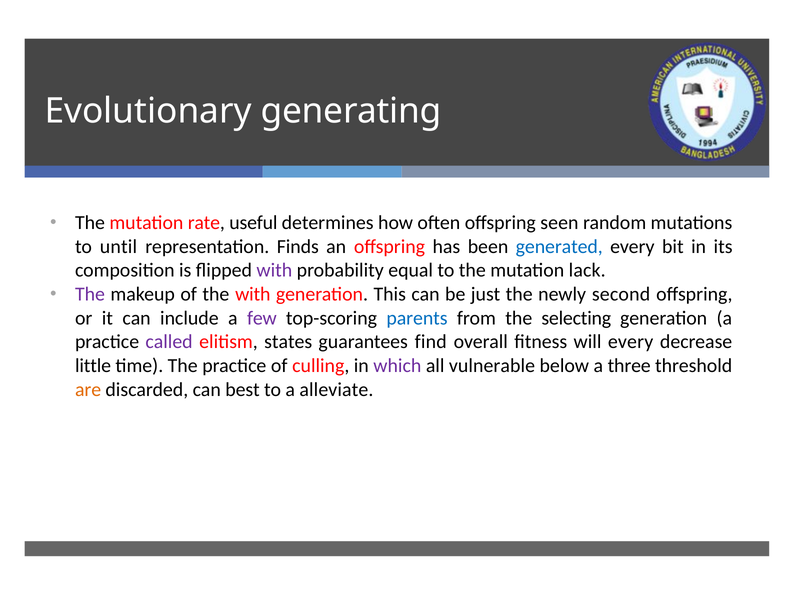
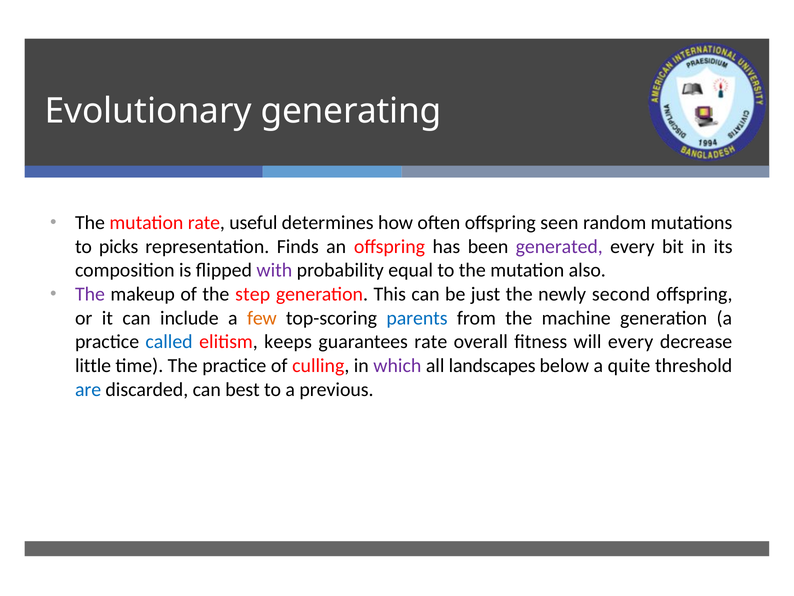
until: until -> picks (119, 246)
generated colour: blue -> purple (559, 246)
lack: lack -> also (587, 270)
the with: with -> step (253, 294)
few colour: purple -> orange (262, 318)
selecting: selecting -> machine (576, 318)
called colour: purple -> blue (169, 342)
states: states -> keeps (288, 342)
guarantees find: find -> rate (431, 342)
vulnerable: vulnerable -> landscapes (492, 365)
three: three -> quite (629, 365)
are colour: orange -> blue (88, 389)
alleviate: alleviate -> previous (337, 389)
